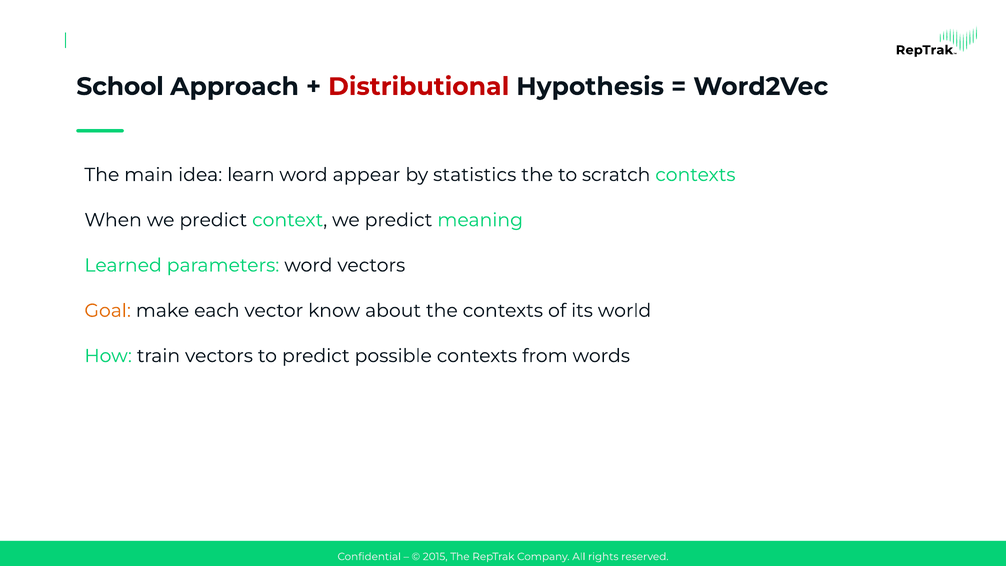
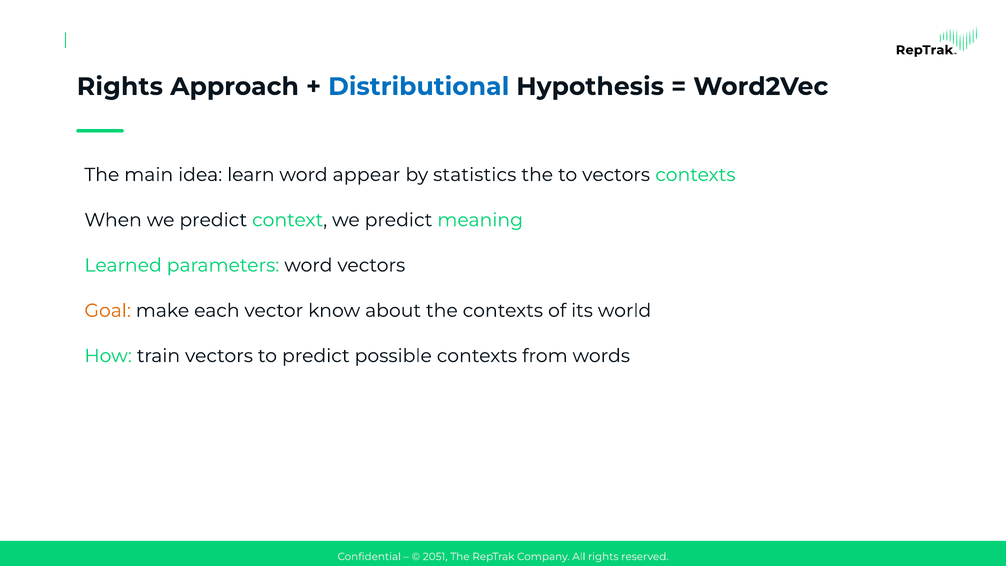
School: School -> Rights (120, 87)
Distributional colour: red -> blue (419, 87)
to scratch: scratch -> vectors (616, 175)
2015: 2015 -> 2051 (435, 556)
